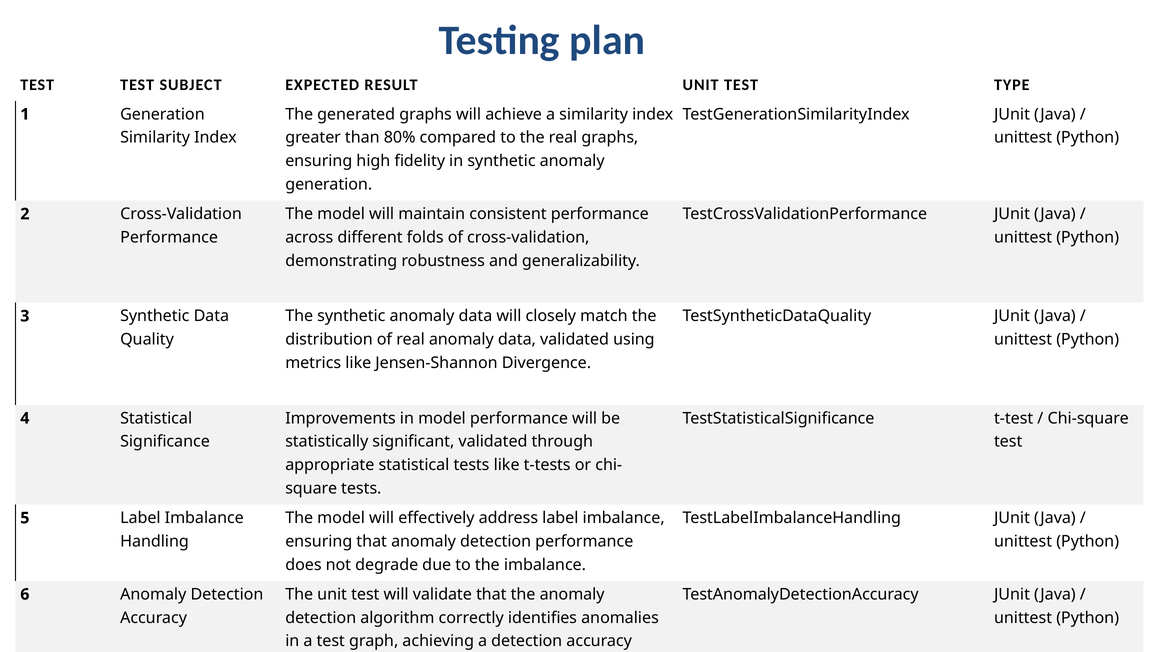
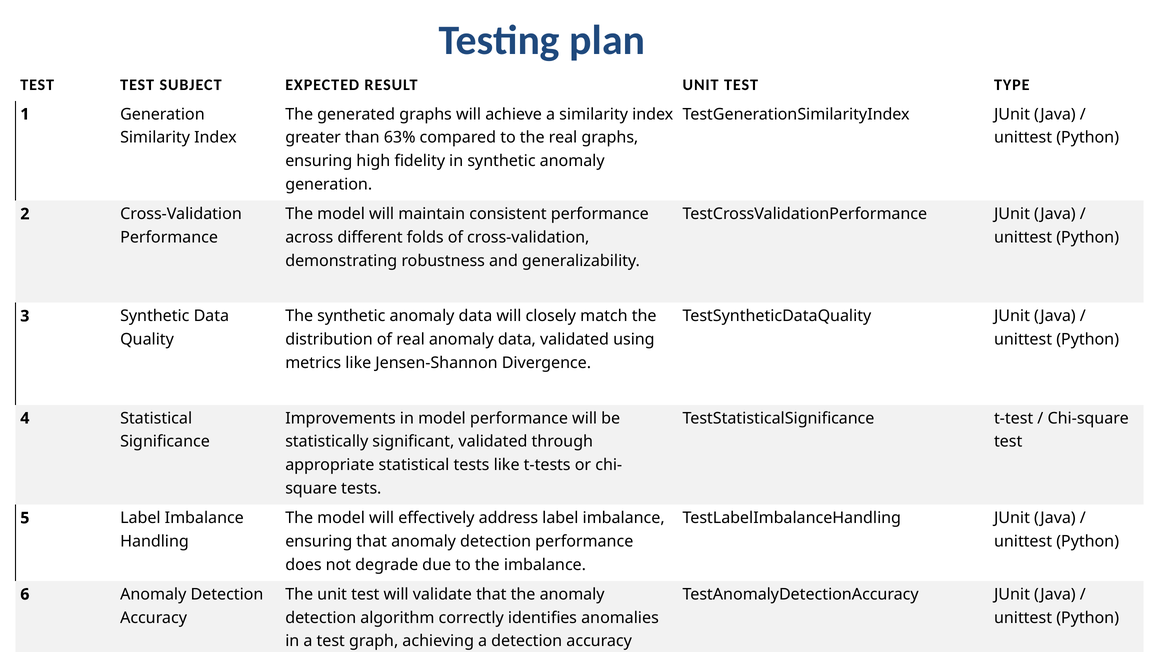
80%: 80% -> 63% (400, 138)
